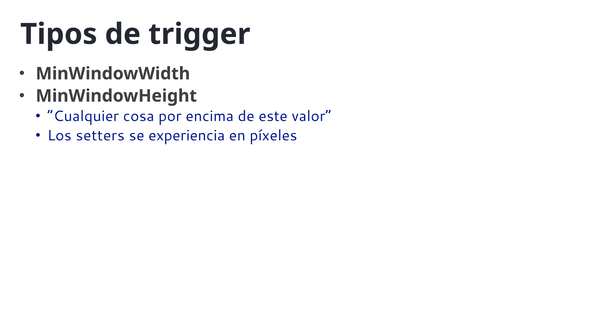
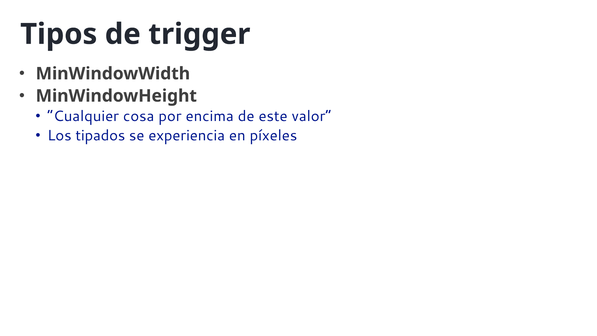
setters: setters -> tipados (100, 135)
